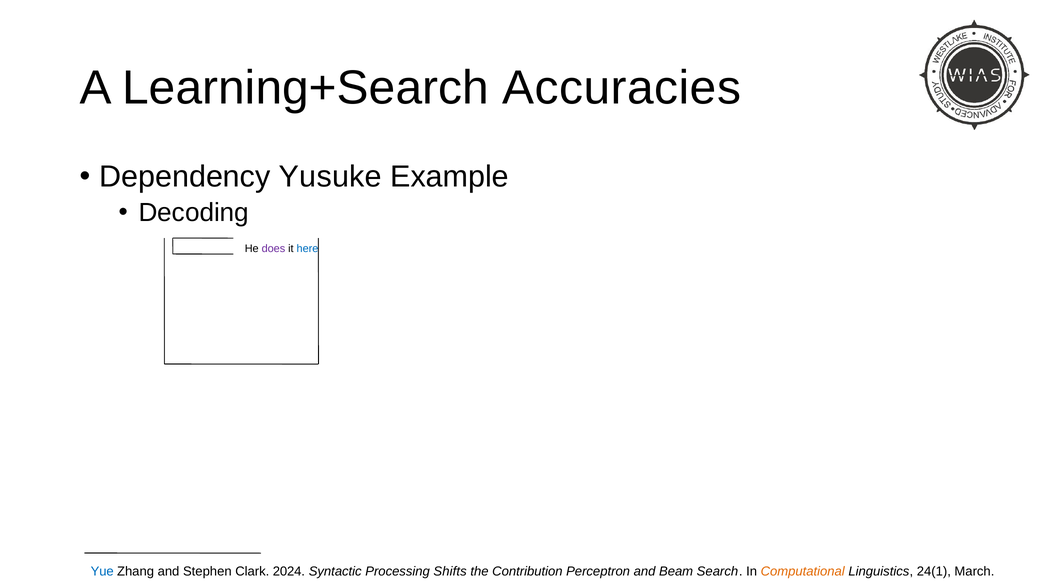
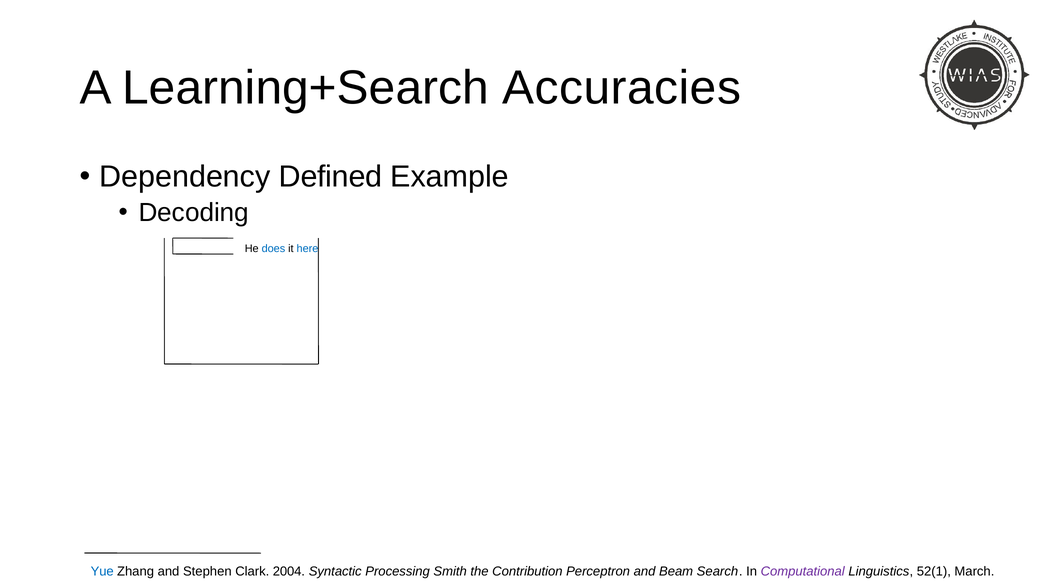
Yusuke: Yusuke -> Defined (330, 177)
does colour: purple -> blue (273, 249)
2024: 2024 -> 2004 (289, 572)
Shifts: Shifts -> Smith (450, 572)
Computational colour: orange -> purple (803, 572)
24(1: 24(1 -> 52(1 (934, 572)
